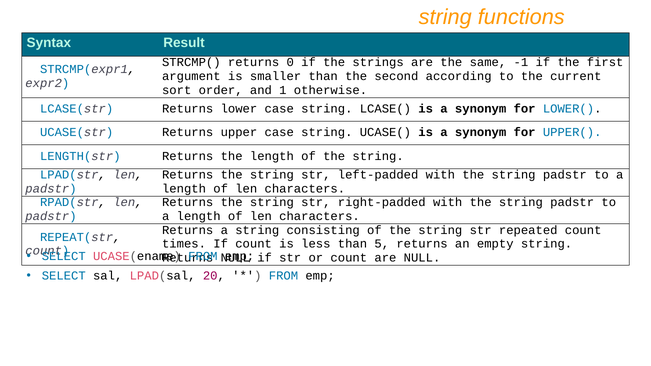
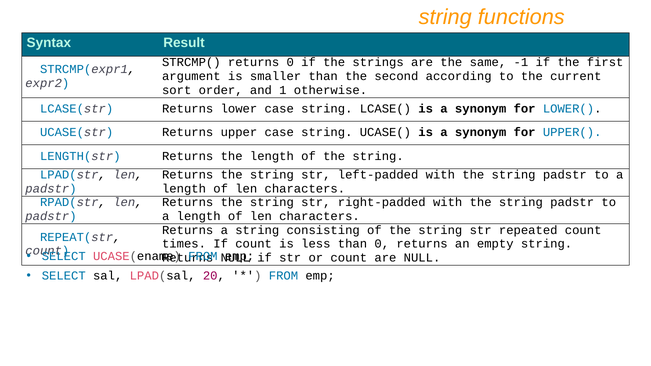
than 5: 5 -> 0 (382, 244)
